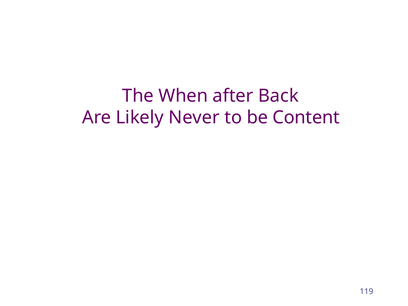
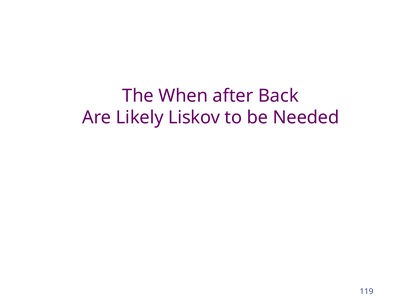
Never: Never -> Liskov (194, 118)
Content: Content -> Needed (306, 118)
